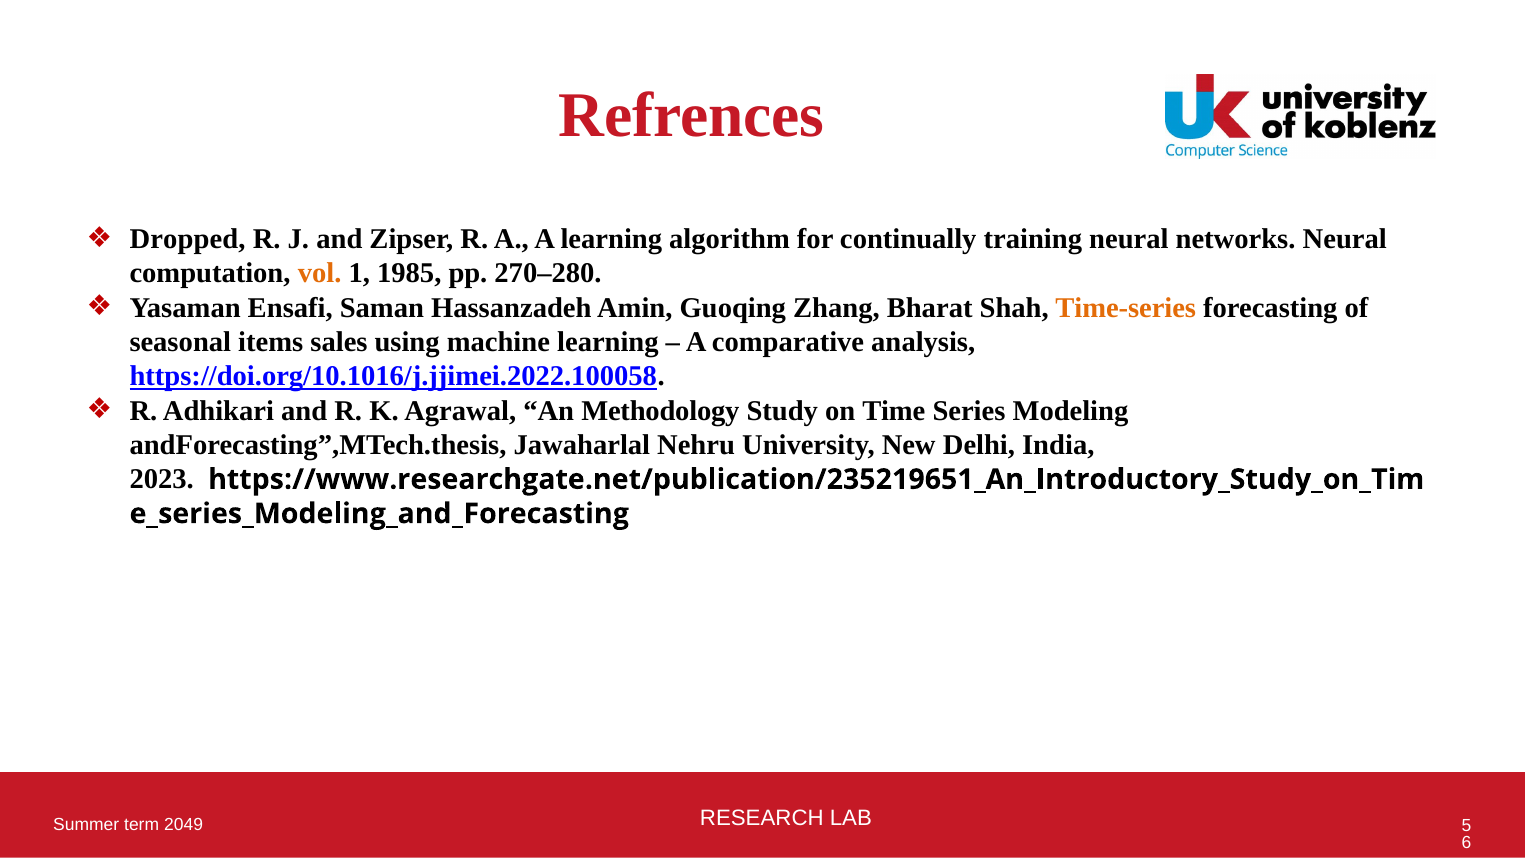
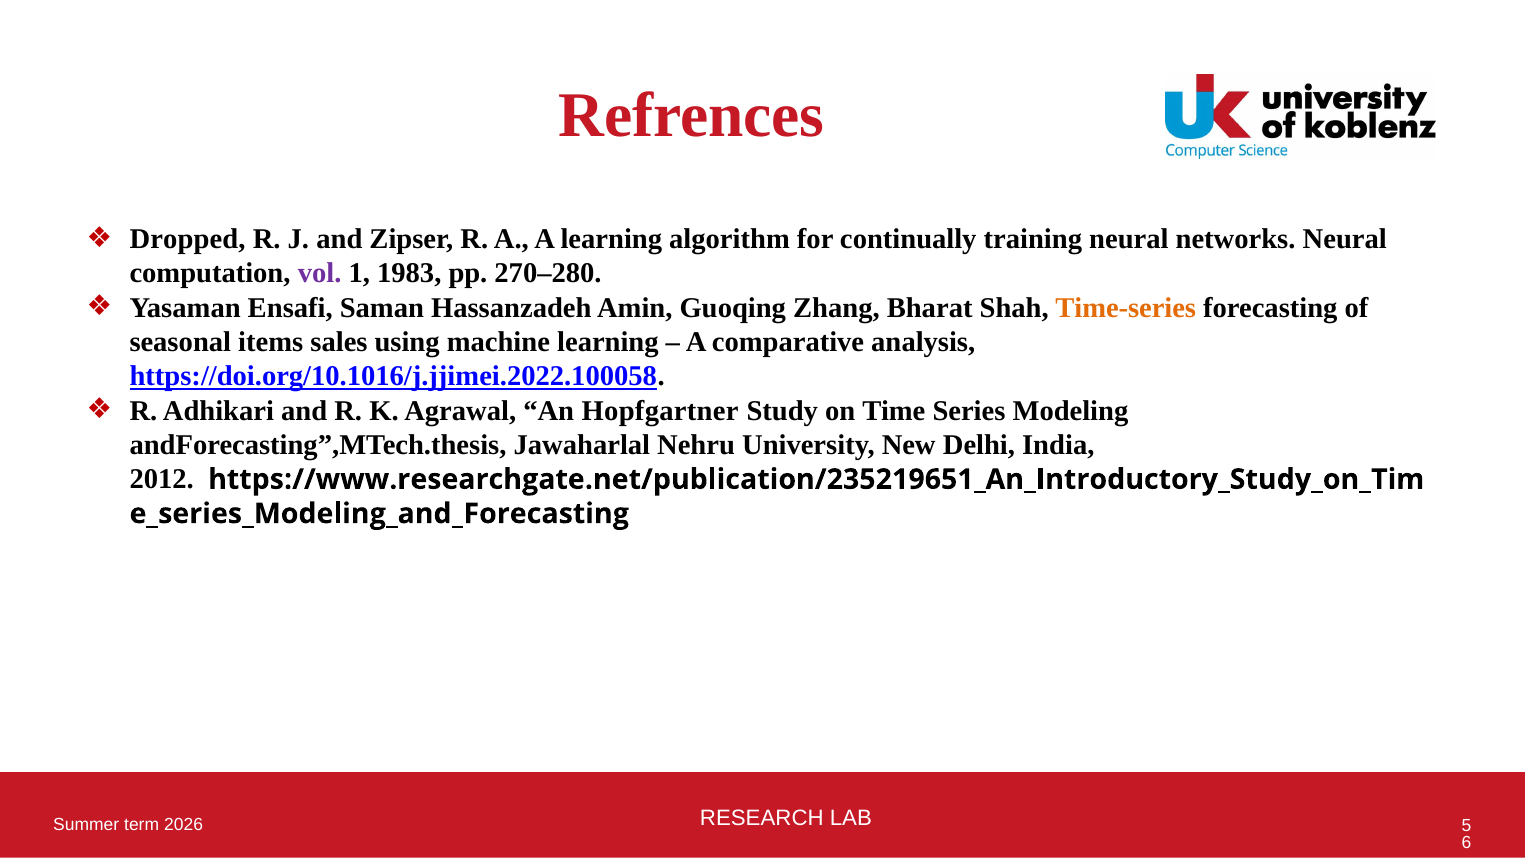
vol colour: orange -> purple (320, 273)
1985: 1985 -> 1983 (409, 273)
Methodology: Methodology -> Hopfgartner (660, 411)
2023: 2023 -> 2012 (162, 479)
2049: 2049 -> 2026 (184, 825)
